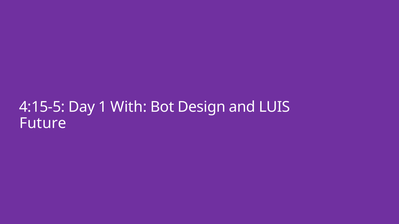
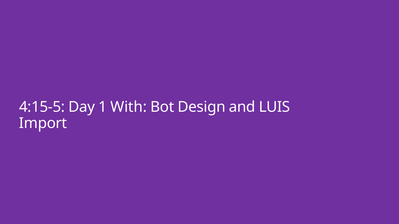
Future: Future -> Import (43, 123)
